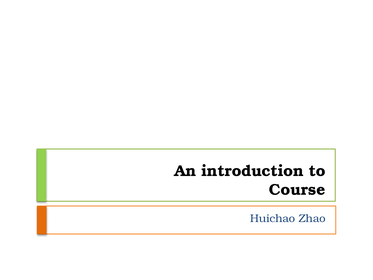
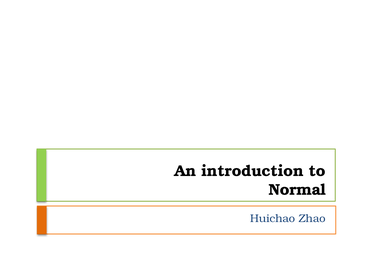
Course: Course -> Normal (297, 190)
